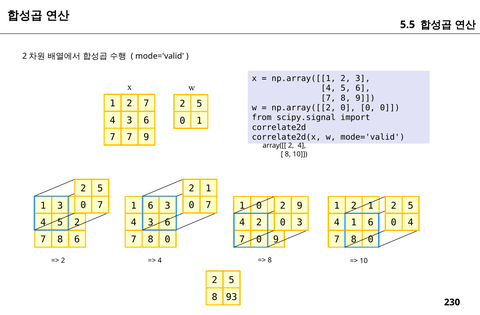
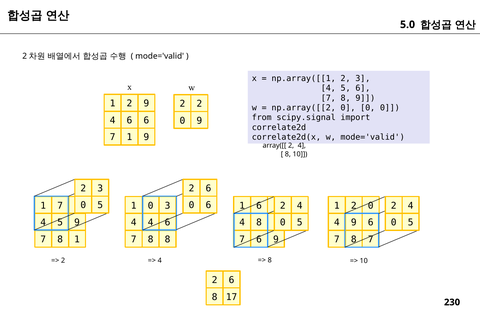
5.5: 5.5 -> 5.0 (408, 25)
7: 7 -> 9 (146, 104)
5: 5 -> 2 (199, 104)
3: 3 -> 6 (129, 120)
0 1: 1 -> 9 (199, 121)
7 7: 7 -> 1 (129, 137)
5: 5 -> 3 (100, 189)
1: 1 -> 6 (208, 189)
7: 7 -> 5 (100, 205)
7: 7 -> 6 (208, 205)
0: 0 -> 6 (259, 206)
1 3: 3 -> 7 (60, 206)
6: 6 -> 0 (151, 206)
9: 9 -> 4 (300, 206)
1 2 1: 1 -> 0 (371, 206)
5: 5 -> 4 (411, 206)
5 2: 2 -> 9 (77, 223)
3: 3 -> 4 (151, 223)
4 2: 2 -> 8 (259, 223)
3: 3 -> 5 (300, 223)
4 1: 1 -> 9 (354, 223)
4: 4 -> 5 (411, 223)
8 6: 6 -> 1 (77, 240)
0: 0 -> 8 (167, 240)
7 0: 0 -> 6 (259, 240)
0: 0 -> 7 (371, 240)
5: 5 -> 6 (232, 280)
93: 93 -> 17 (232, 297)
